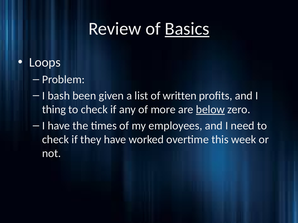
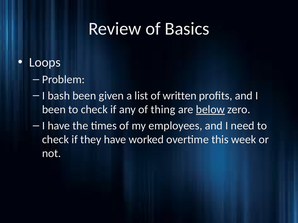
Basics underline: present -> none (187, 29)
thing: thing -> been (54, 110)
more: more -> thing (163, 110)
